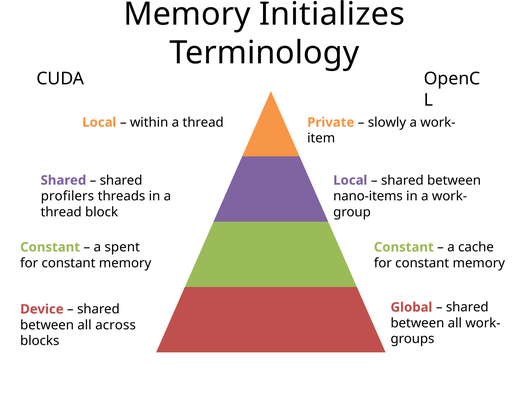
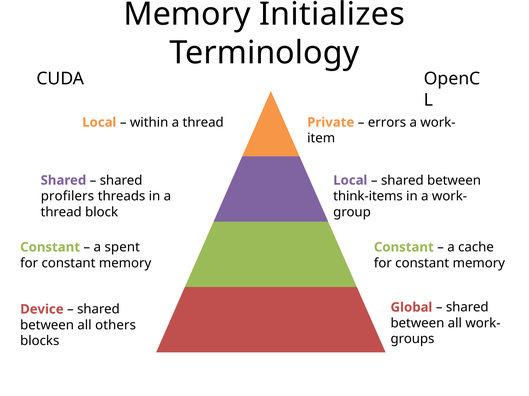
slowly: slowly -> errors (387, 123)
nano-items: nano-items -> think-items (368, 197)
across: across -> others (116, 326)
